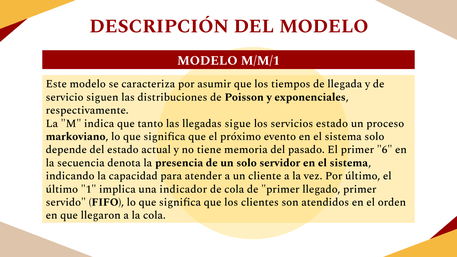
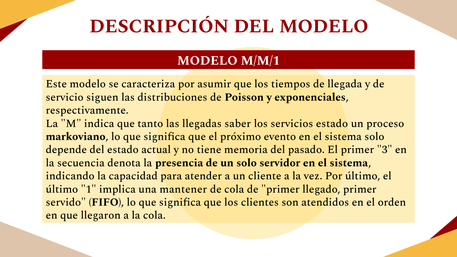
sigue: sigue -> saber (238, 123)
6: 6 -> 3 (385, 150)
indicador: indicador -> mantener (183, 189)
